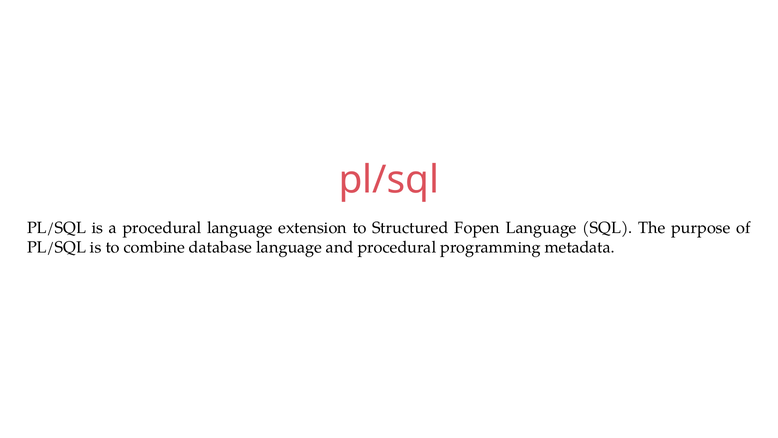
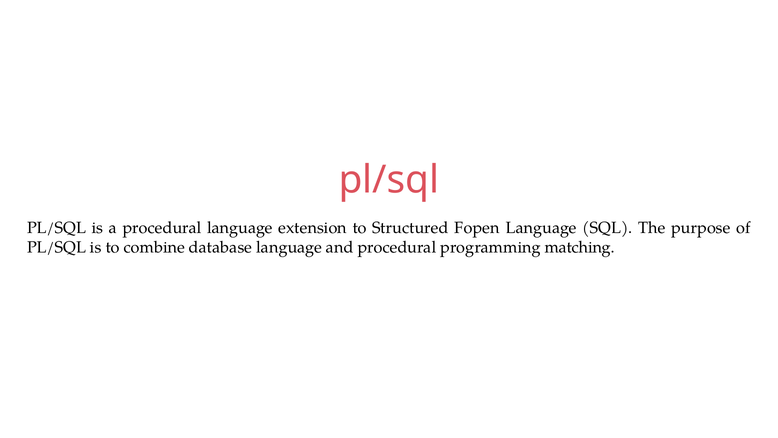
metadata: metadata -> matching (580, 247)
